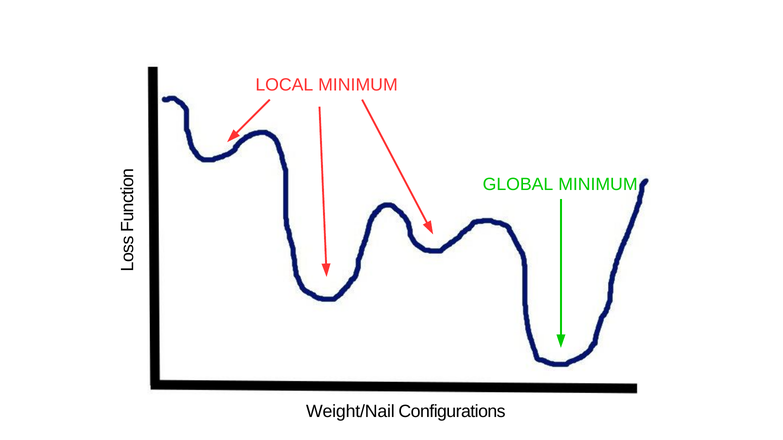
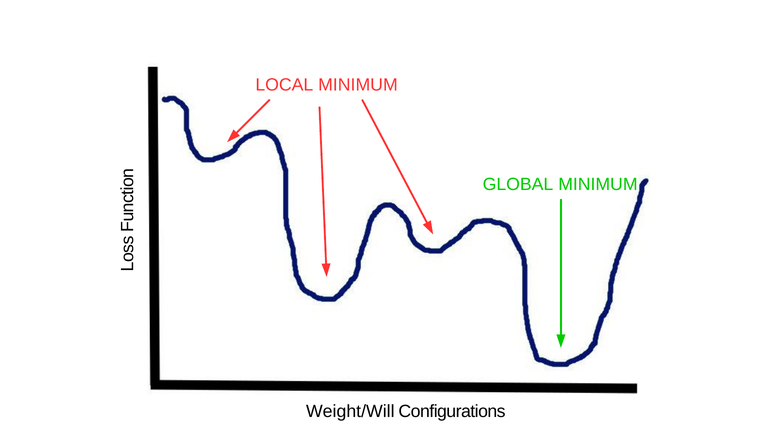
Weight/Nail: Weight/Nail -> Weight/Will (350, 412)
